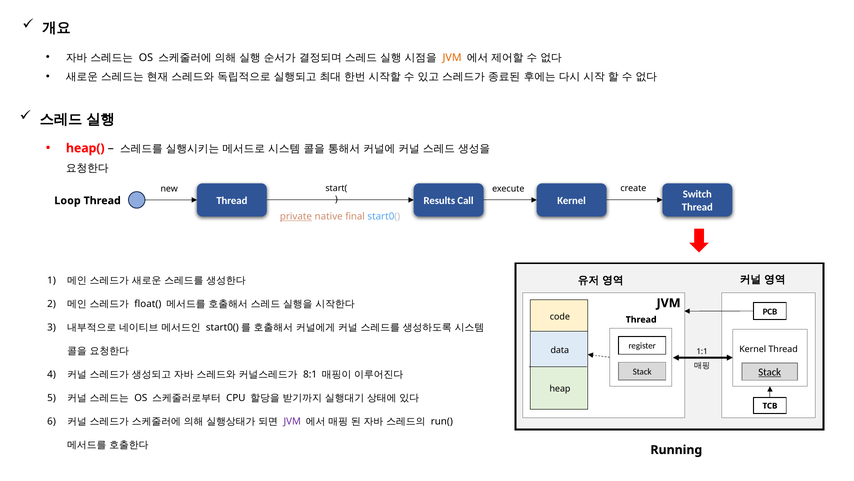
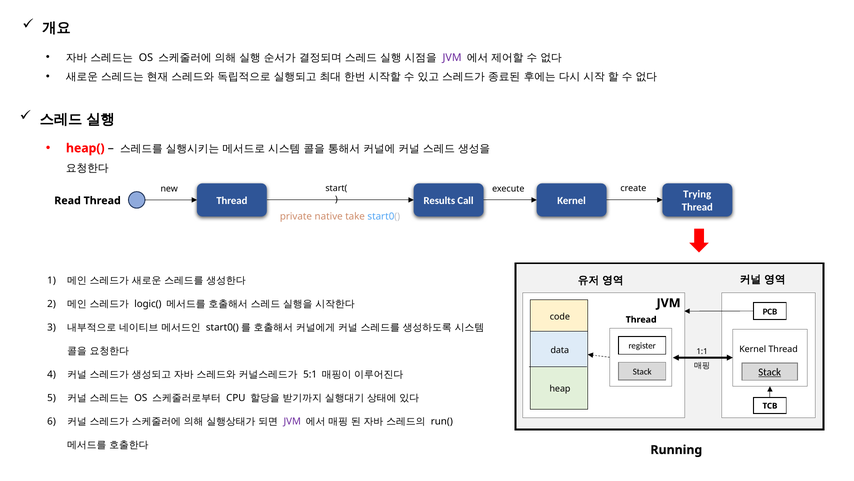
JVM colour: orange -> purple (452, 57)
Switch: Switch -> Trying (697, 194)
Loop: Loop -> Read (68, 200)
private underline: present -> none (296, 216)
final: final -> take (355, 216)
float(: float( -> logic( (148, 304)
8:1: 8:1 -> 5:1 (310, 374)
